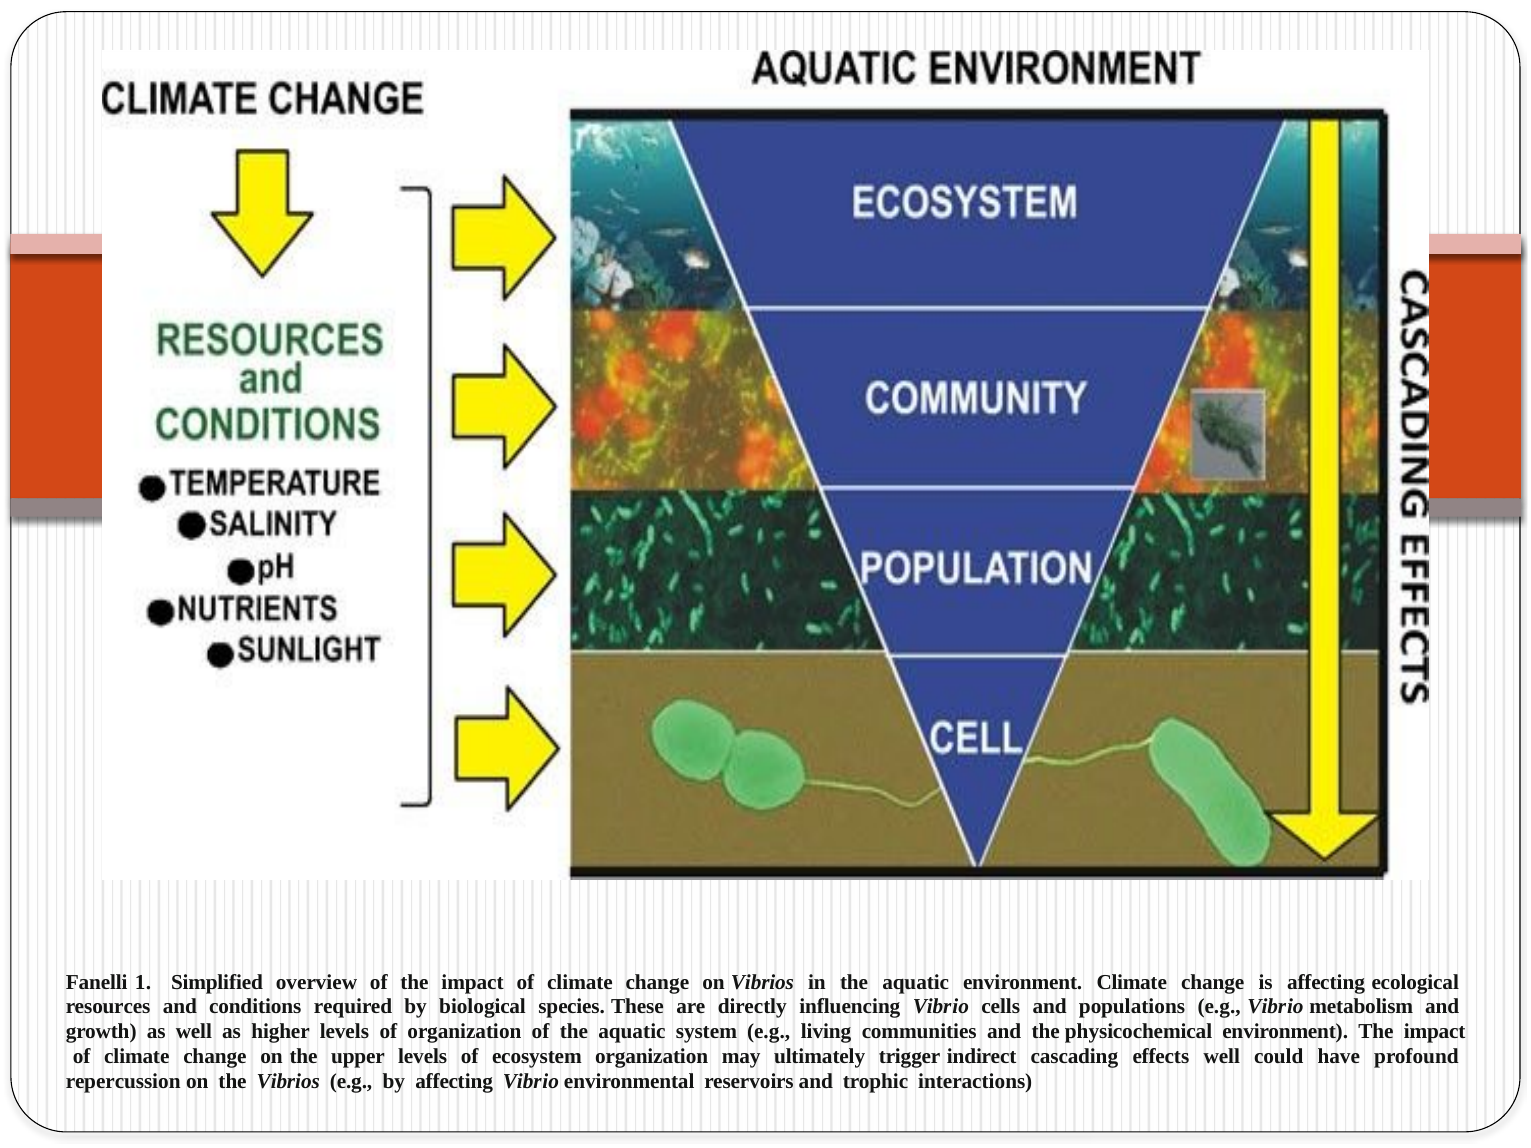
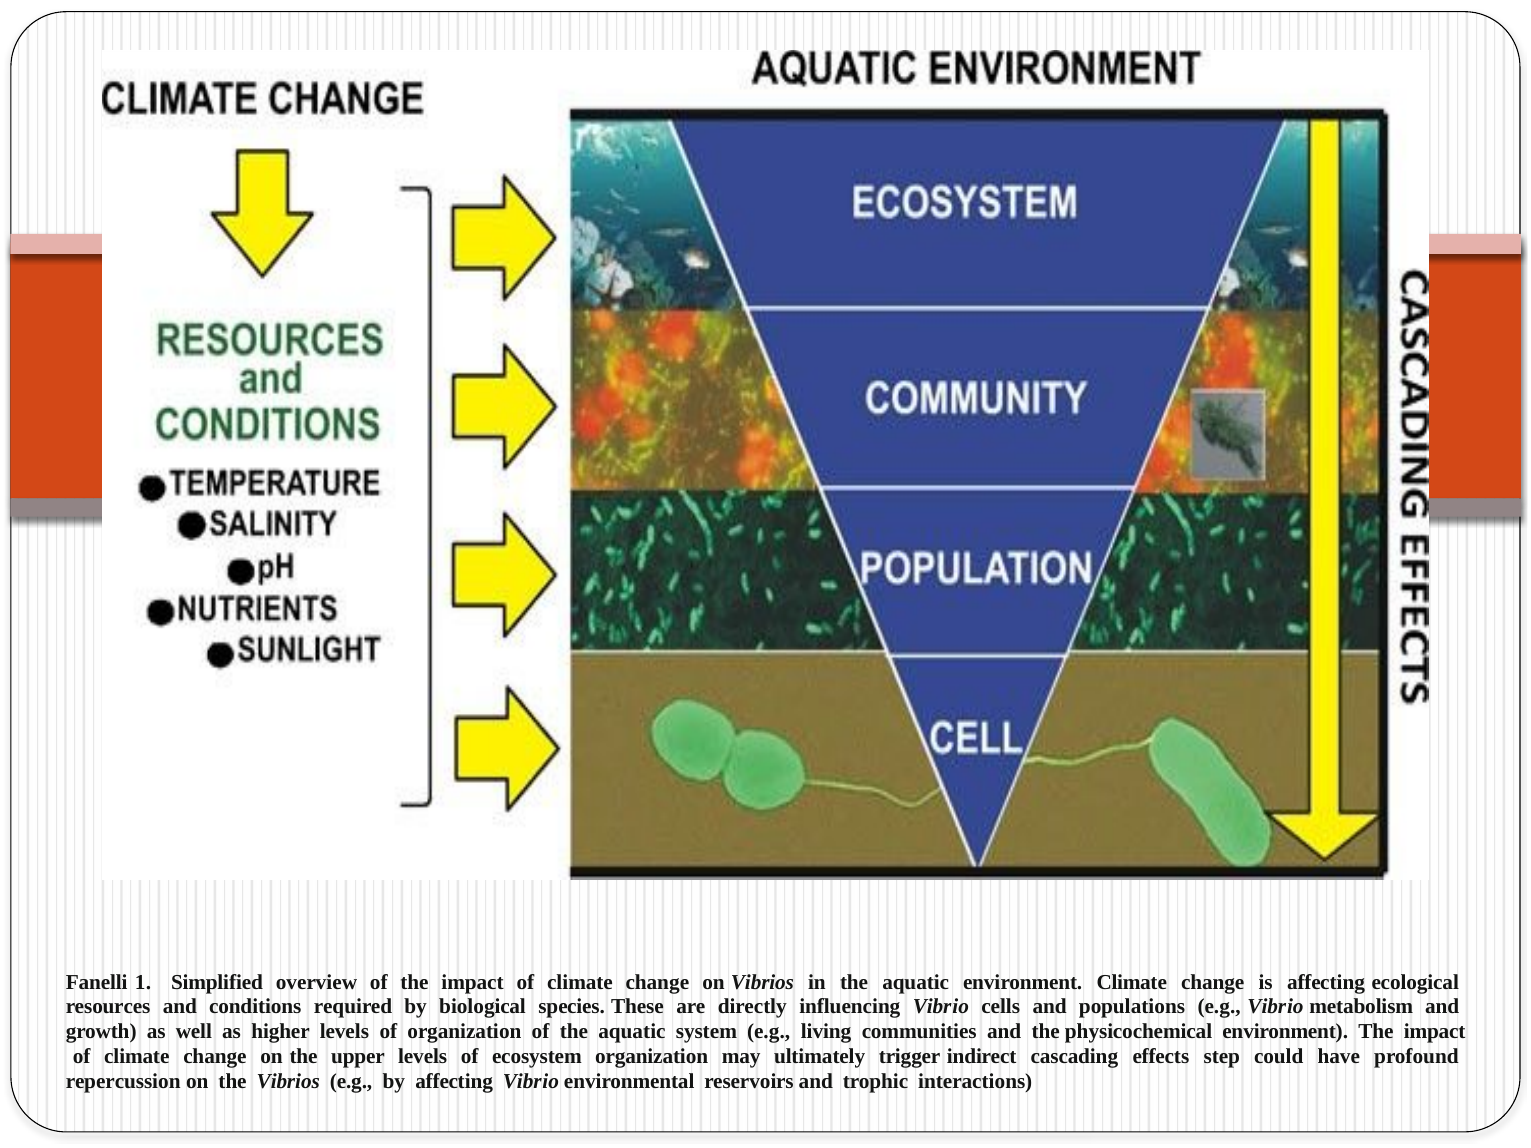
effects well: well -> step (1222, 1057)
